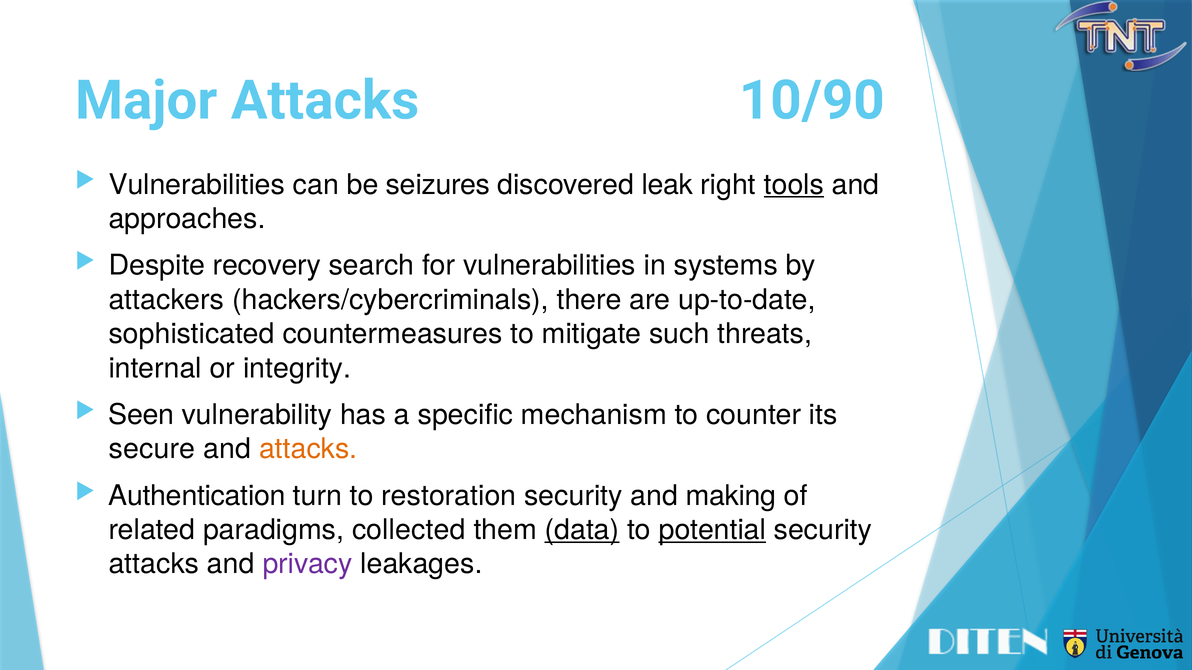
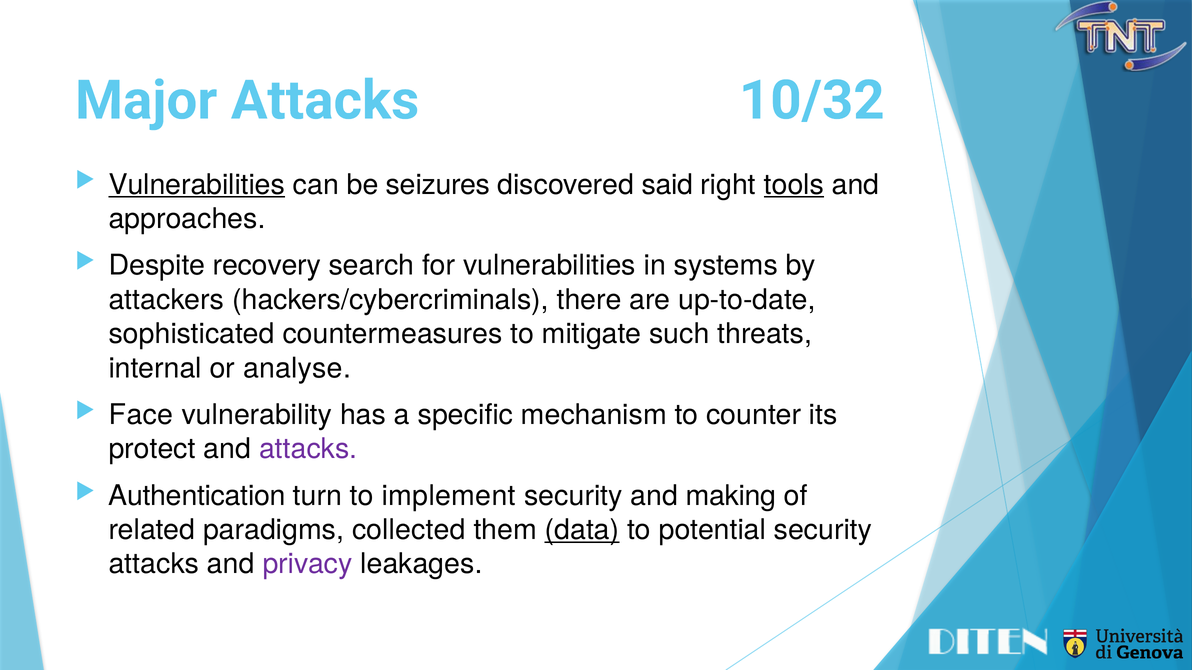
10/90: 10/90 -> 10/32 (812, 101)
Vulnerabilities underline: none -> present (197, 185)
leak: leak -> said (667, 185)
integrity: integrity -> analyse (297, 368)
Seen: Seen -> Face (141, 415)
secure: secure -> protect (152, 449)
attacks colour: orange -> purple (308, 449)
restoration: restoration -> implement (449, 496)
potential underline: present -> none (712, 530)
